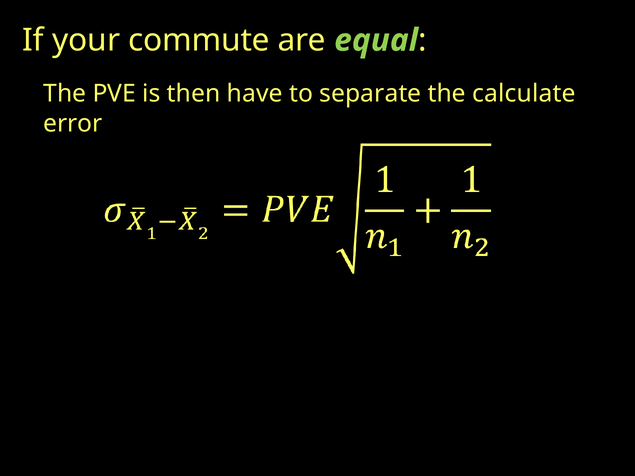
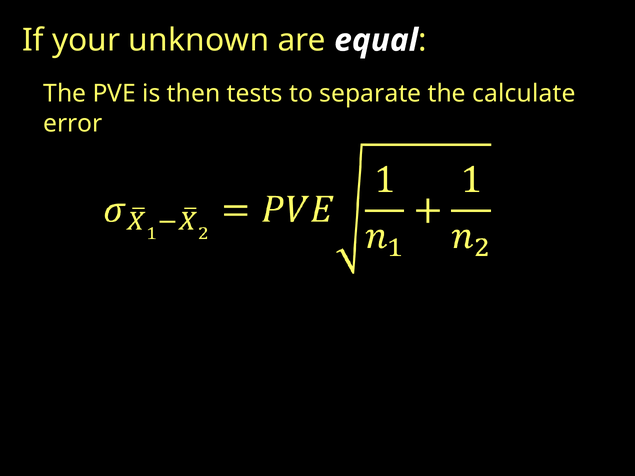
commute: commute -> unknown (199, 40)
equal colour: light green -> white (376, 40)
have: have -> tests (255, 94)
